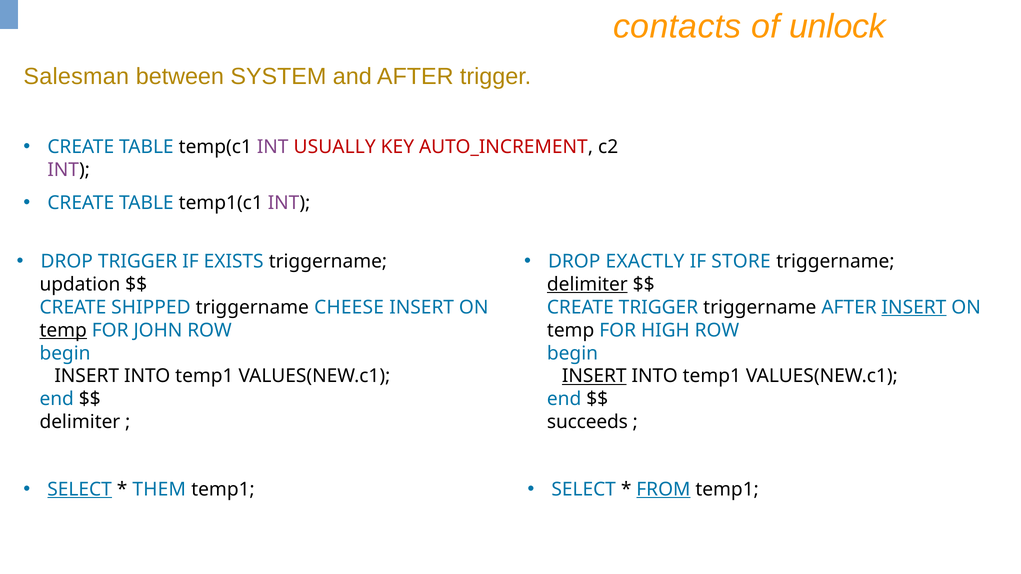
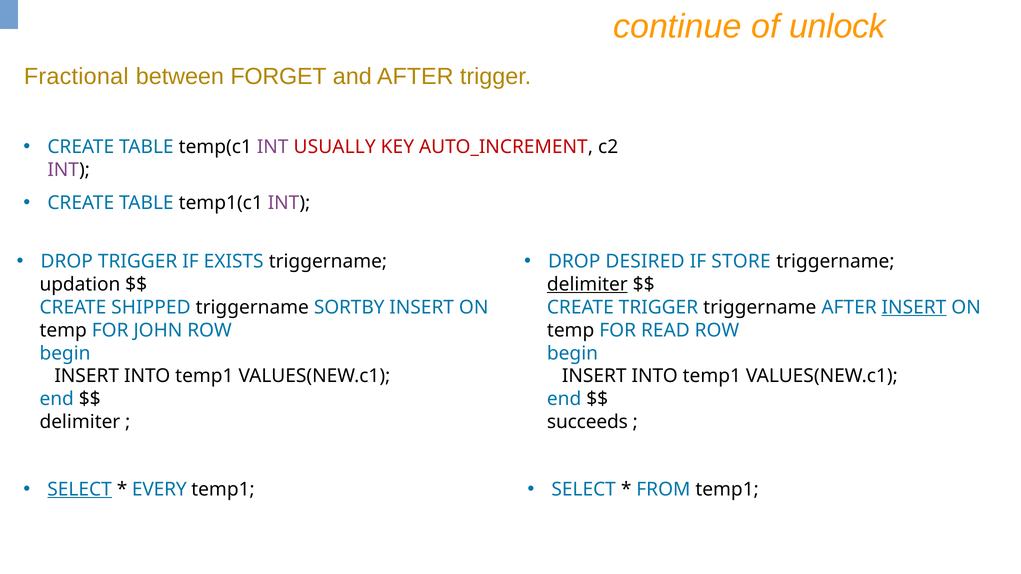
contacts: contacts -> continue (677, 27)
Salesman: Salesman -> Fractional (76, 77)
SYSTEM: SYSTEM -> FORGET (279, 77)
EXACTLY: EXACTLY -> DESIRED (645, 262)
CHEESE: CHEESE -> SORTBY (349, 307)
temp underline: present -> none (63, 330)
HIGH: HIGH -> READ (665, 330)
INSERT underline: present -> none (594, 376)
THEM: THEM -> EVERY (159, 489)
FROM underline: present -> none (663, 489)
